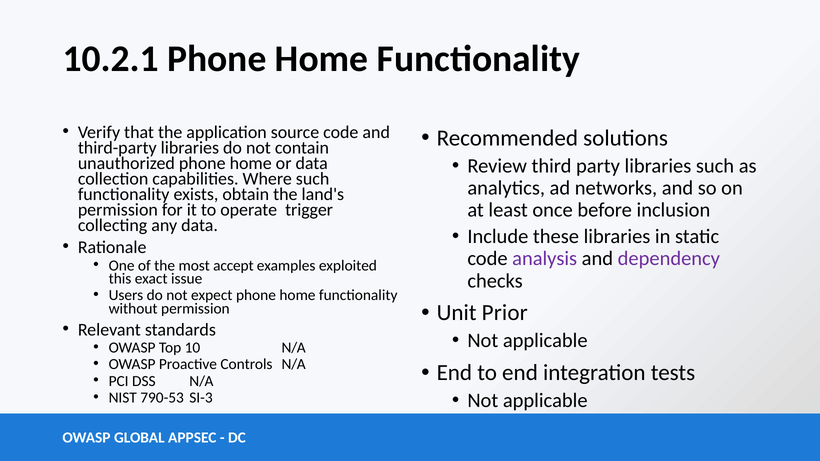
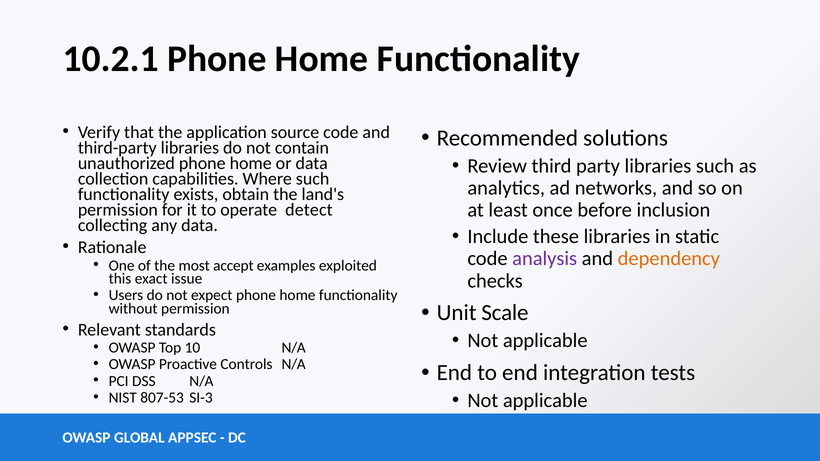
trigger: trigger -> detect (309, 210)
dependency colour: purple -> orange (669, 259)
Prior: Prior -> Scale (505, 313)
790-53: 790-53 -> 807-53 (162, 398)
